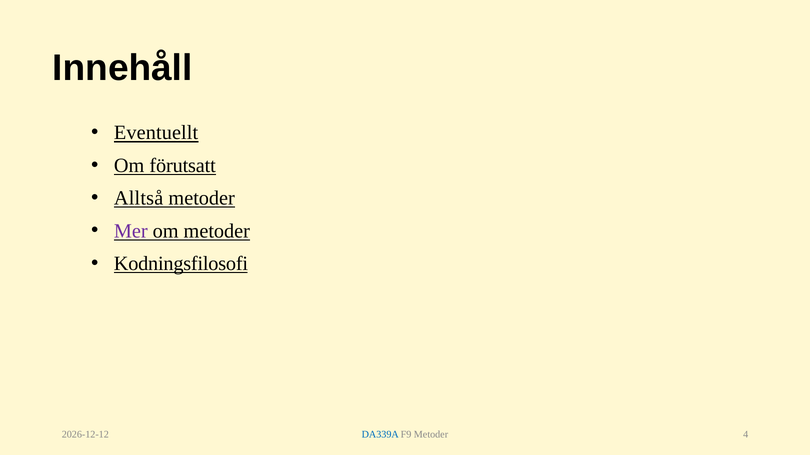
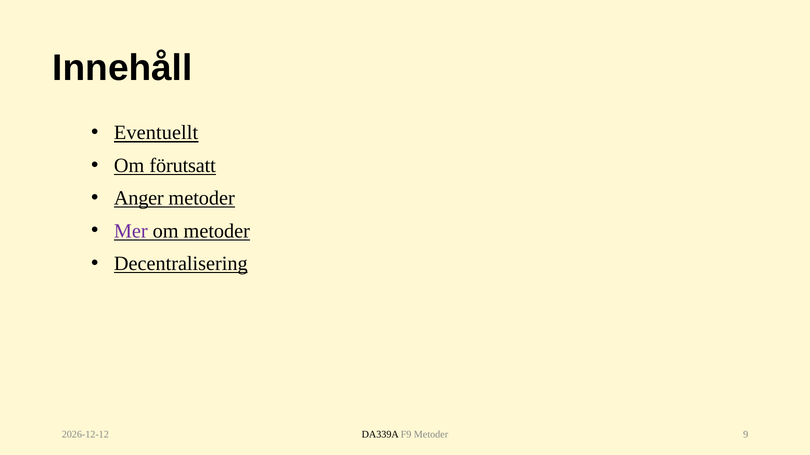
Alltså: Alltså -> Anger (139, 198)
Kodningsfilosofi: Kodningsfilosofi -> Decentralisering (181, 264)
DA339A colour: blue -> black (380, 435)
4: 4 -> 9 (746, 435)
